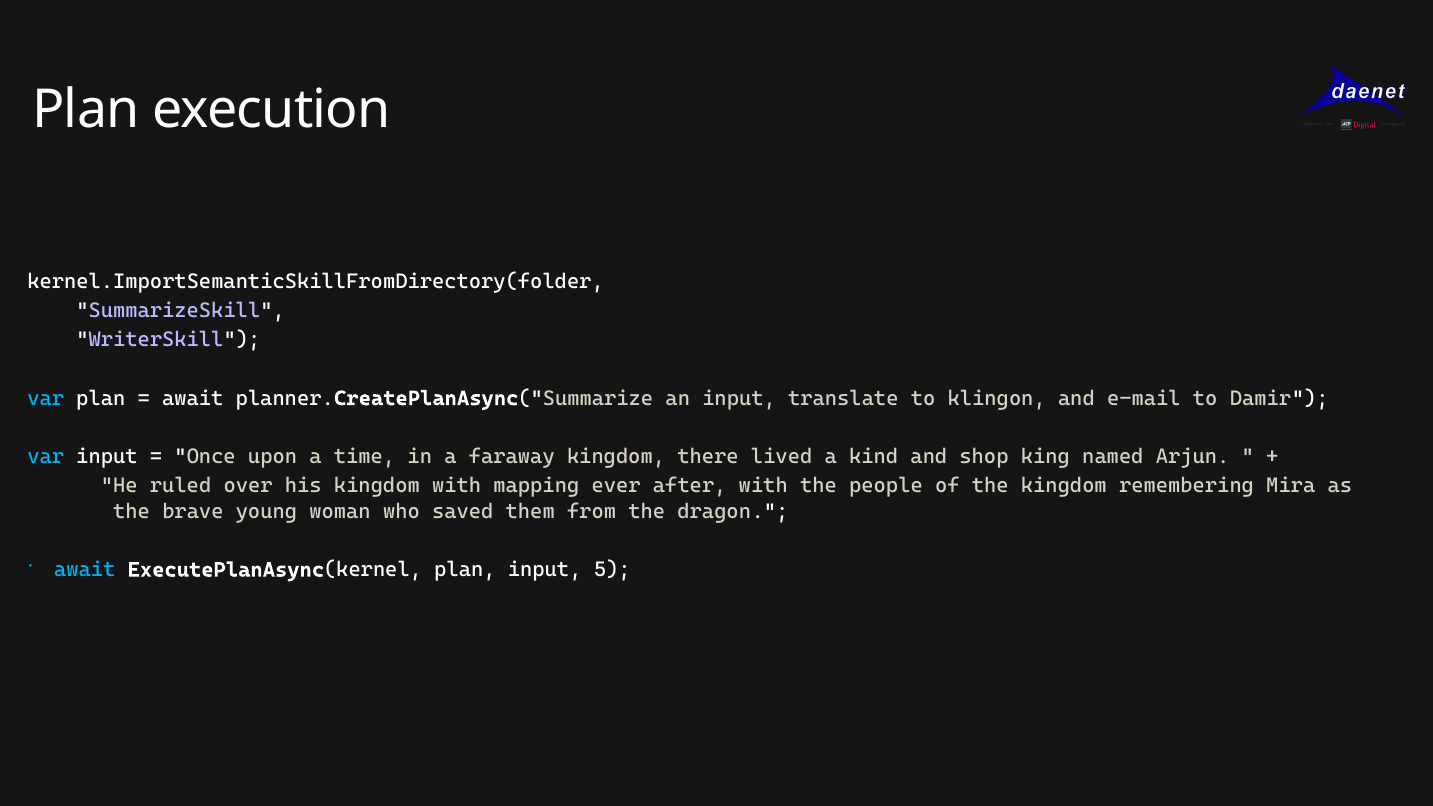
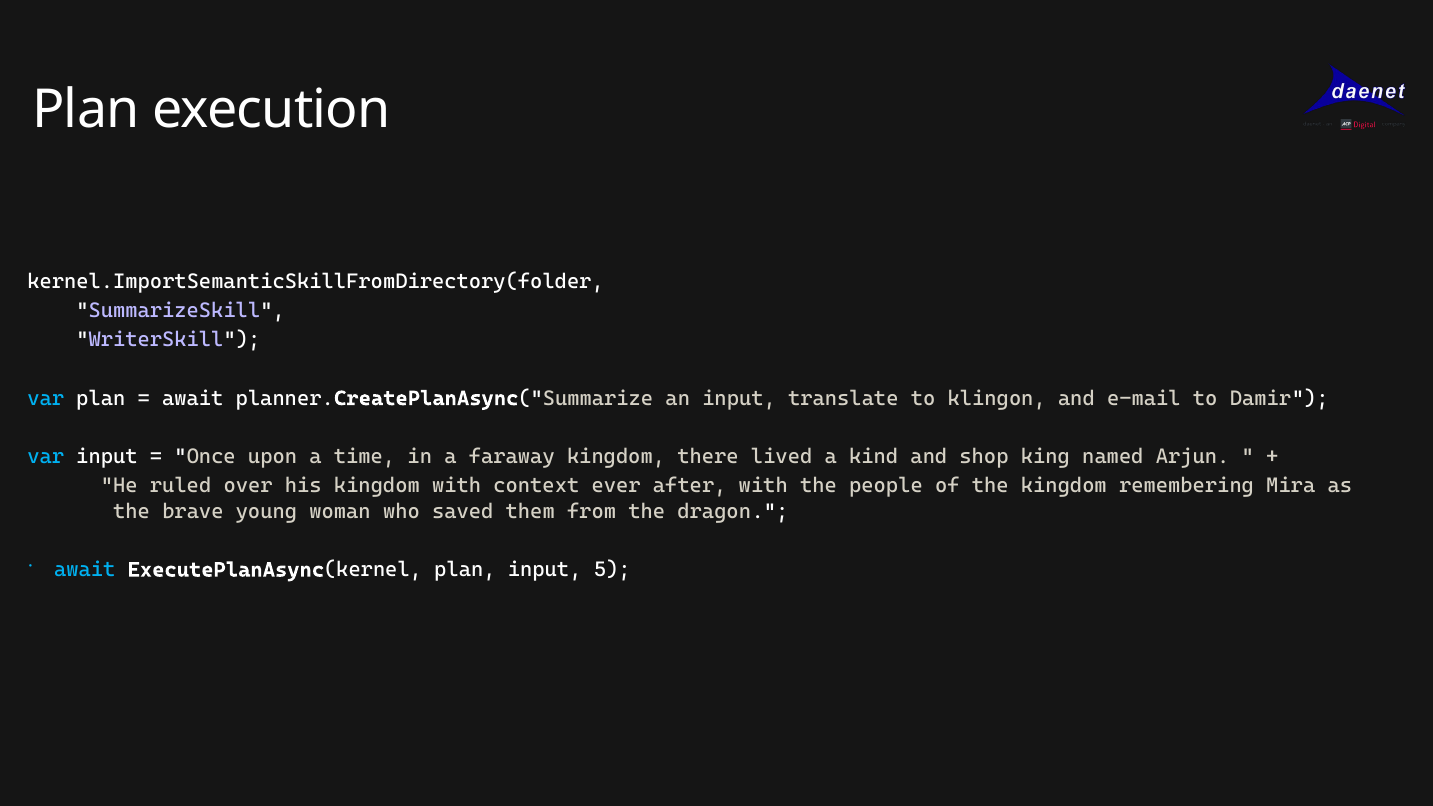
mapping: mapping -> context (536, 486)
